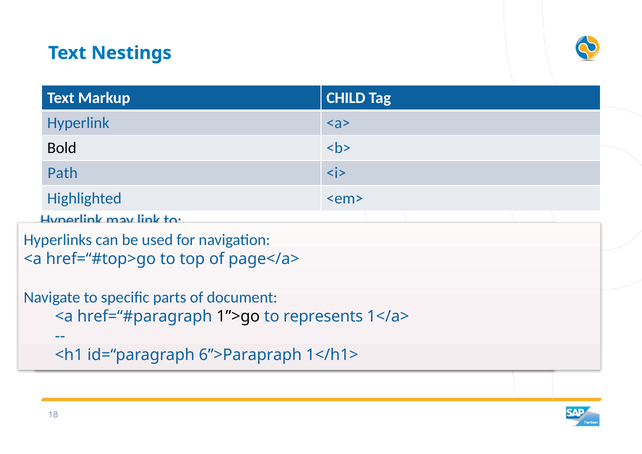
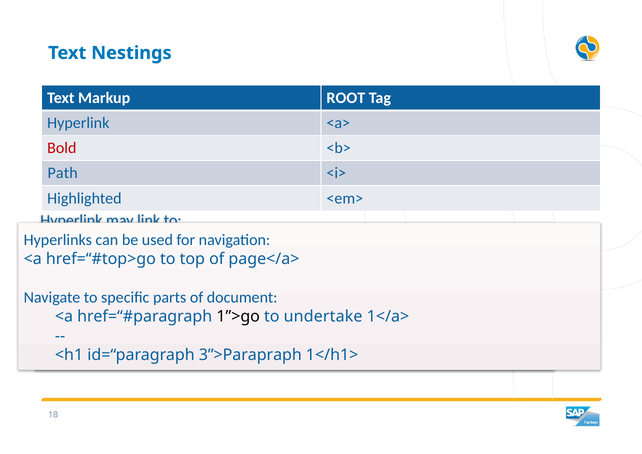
CHILD: CHILD -> ROOT (346, 98)
Bold colour: black -> red (62, 148)
represents: represents -> undertake (323, 317)
6”>Parapraph: 6”>Parapraph -> 3”>Parapraph (250, 355)
